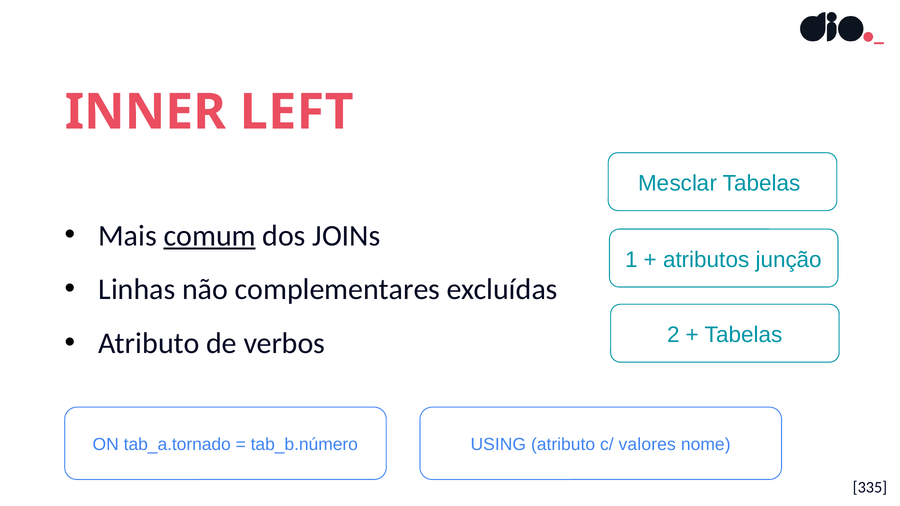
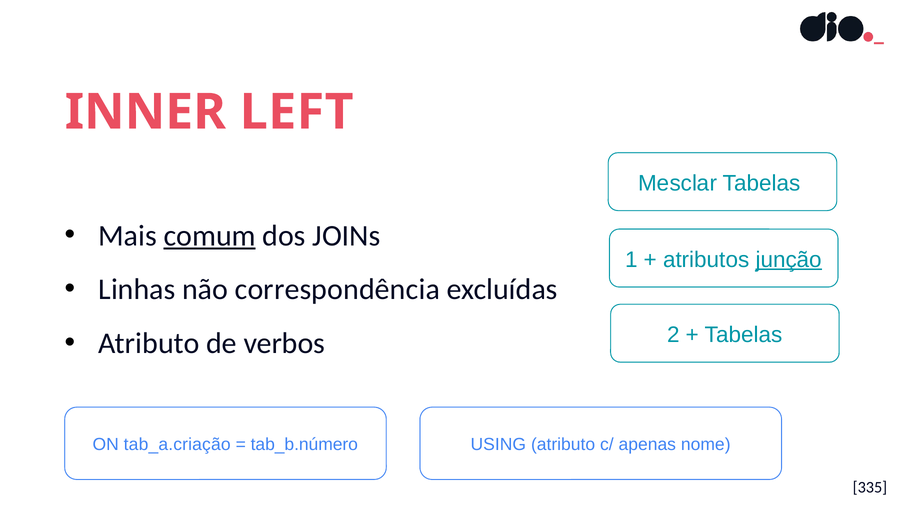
junção underline: none -> present (789, 260)
complementares: complementares -> correspondência (337, 290)
tab_a.tornado: tab_a.tornado -> tab_a.criação (177, 445)
valores: valores -> apenas (647, 445)
